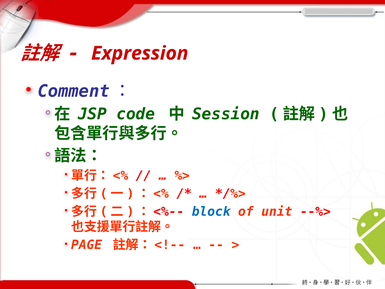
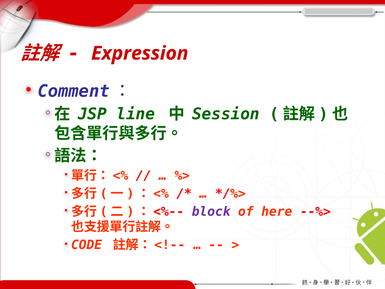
code: code -> line (136, 114)
block colour: blue -> purple (211, 211)
unit: unit -> here (277, 211)
PAGE: PAGE -> CODE (87, 245)
